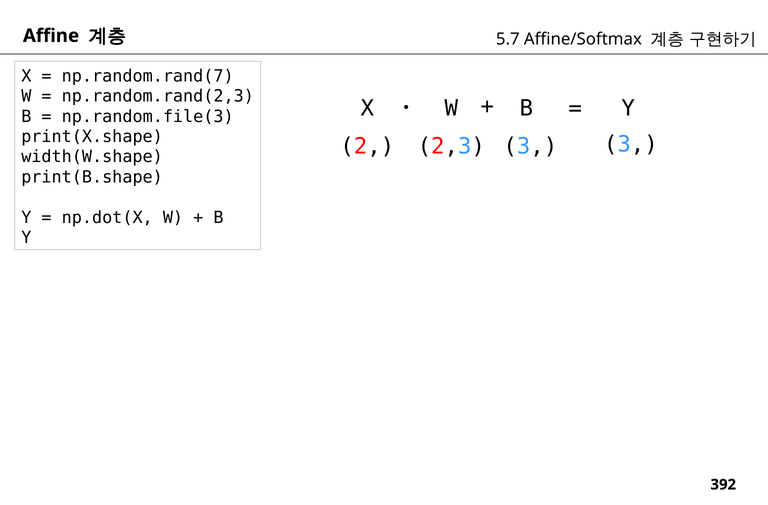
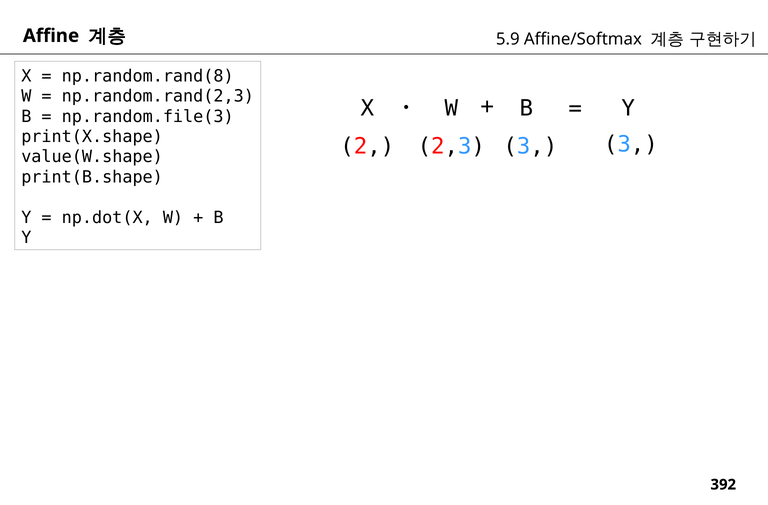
5.7: 5.7 -> 5.9 (508, 39)
np.random.rand(7: np.random.rand(7 -> np.random.rand(8 (148, 76)
width(W.shape: width(W.shape -> value(W.shape (92, 157)
